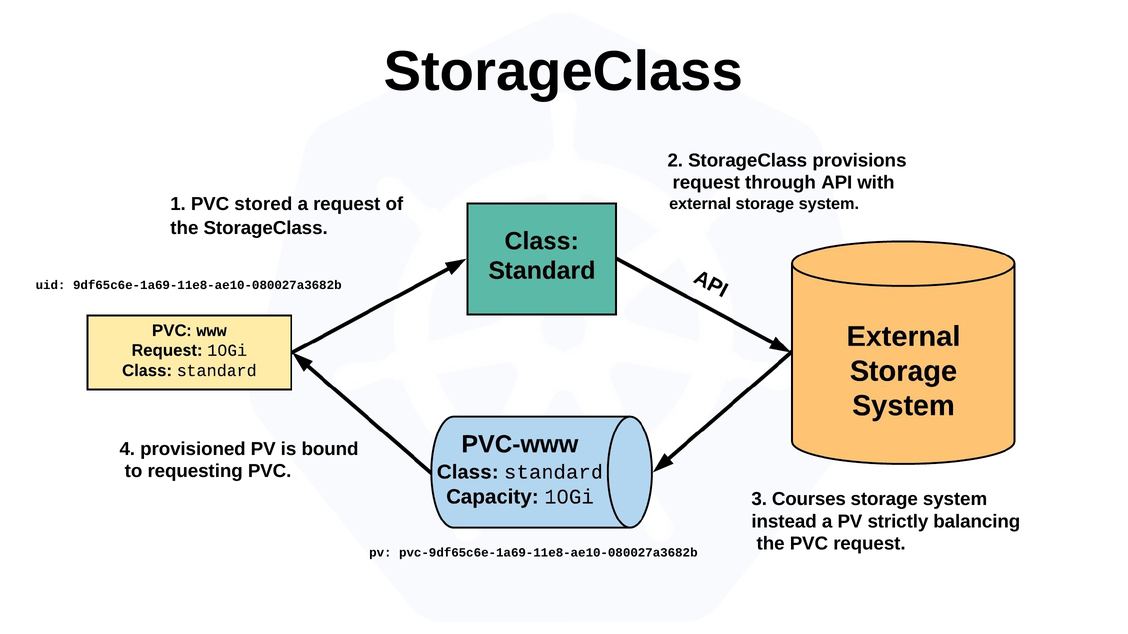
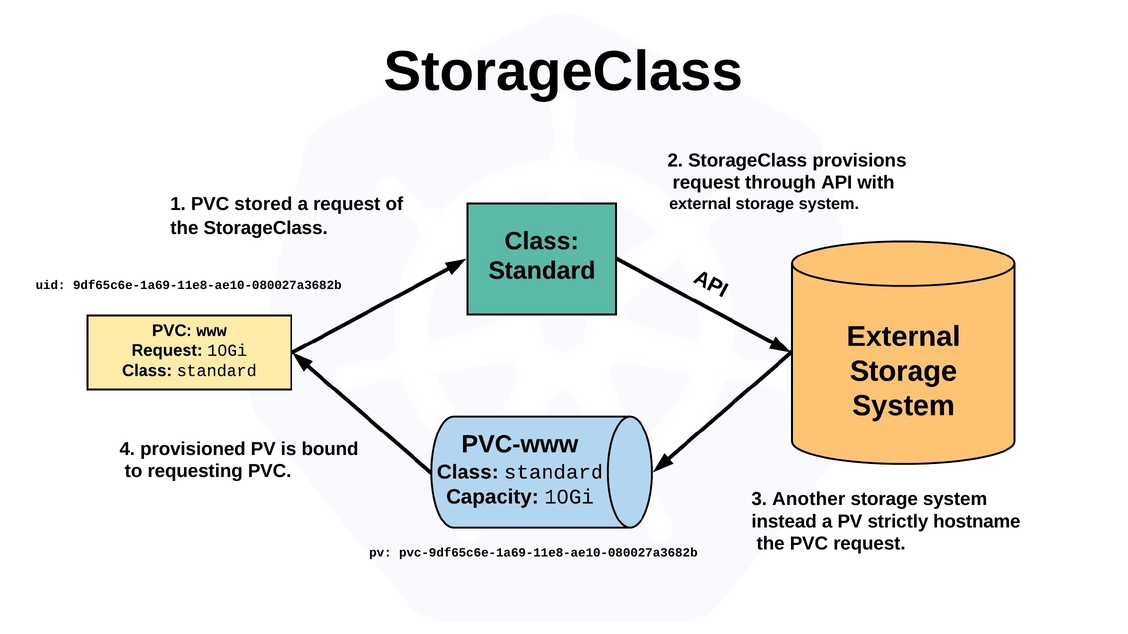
Courses: Courses -> Another (809, 500)
balancing: balancing -> hostname (977, 522)
